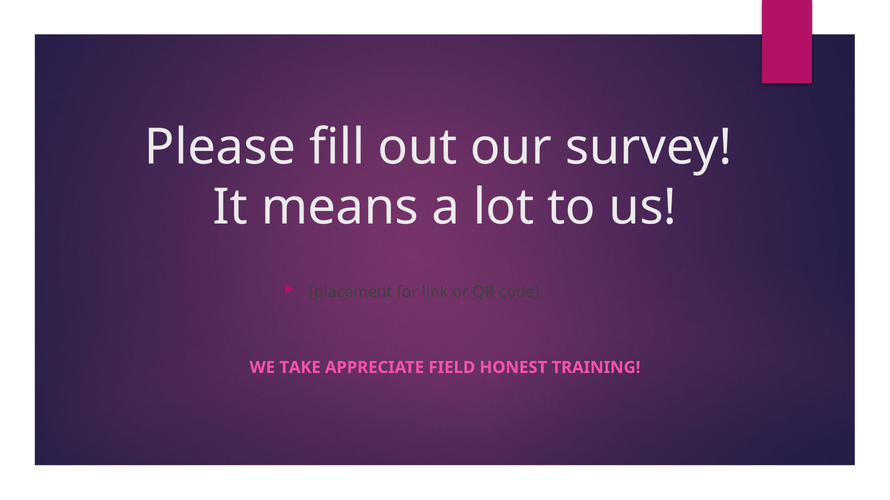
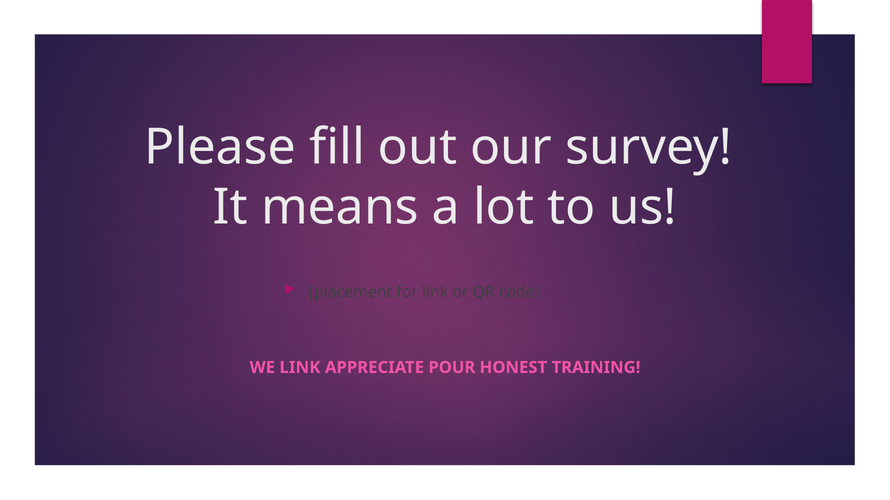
WE TAKE: TAKE -> LINK (300, 368)
FIELD: FIELD -> POUR (452, 368)
